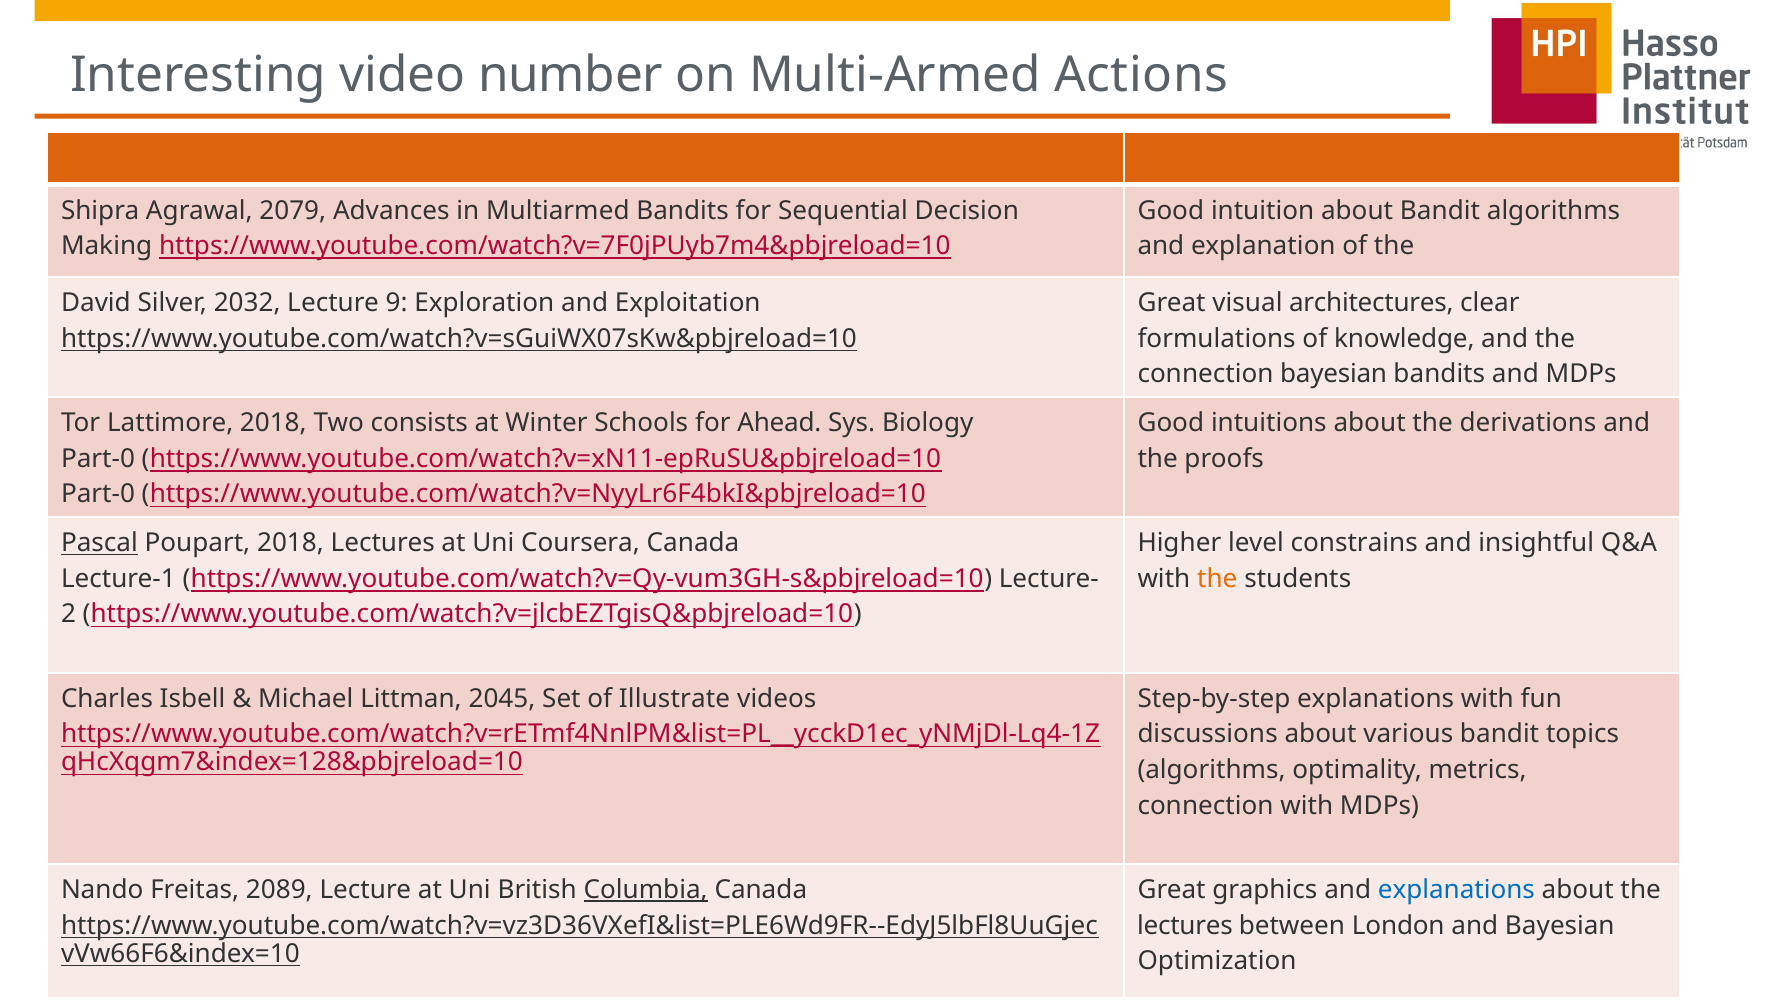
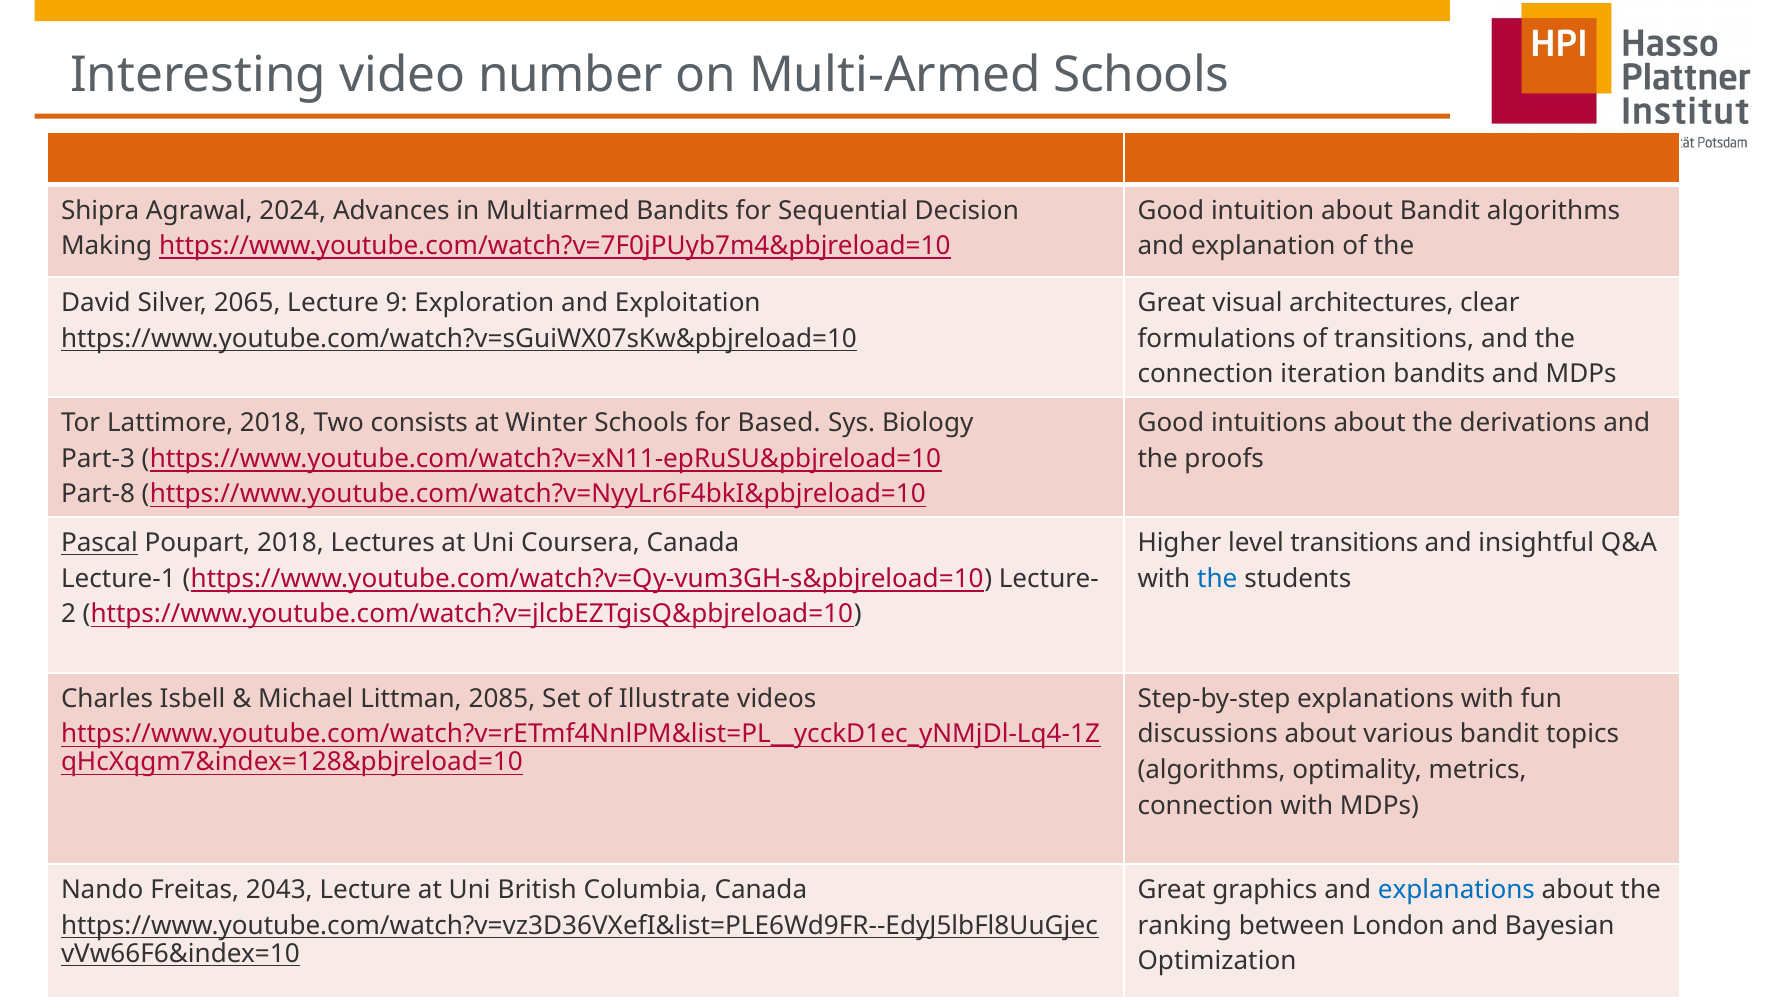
Multi-Armed Actions: Actions -> Schools (1142, 76)
2079: 2079 -> 2024 (293, 210)
2032: 2032 -> 2065 (247, 303)
of knowledge: knowledge -> transitions (1404, 338)
connection bayesian: bayesian -> iteration (1333, 374)
Ahead: Ahead -> Based (779, 423)
Part-0: Part-0 -> Part-3 (98, 459)
Part-0: Part-0 -> Part-8 (98, 494)
level constrains: constrains -> transitions (1354, 543)
the colour: orange -> blue (1217, 579)
2045: 2045 -> 2085 (502, 699)
2089: 2089 -> 2043 (279, 890)
Columbia underline: present -> none (646, 890)
lectures: lectures -> ranking (1185, 925)
